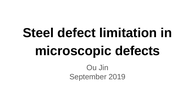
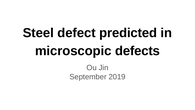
limitation: limitation -> predicted (128, 33)
